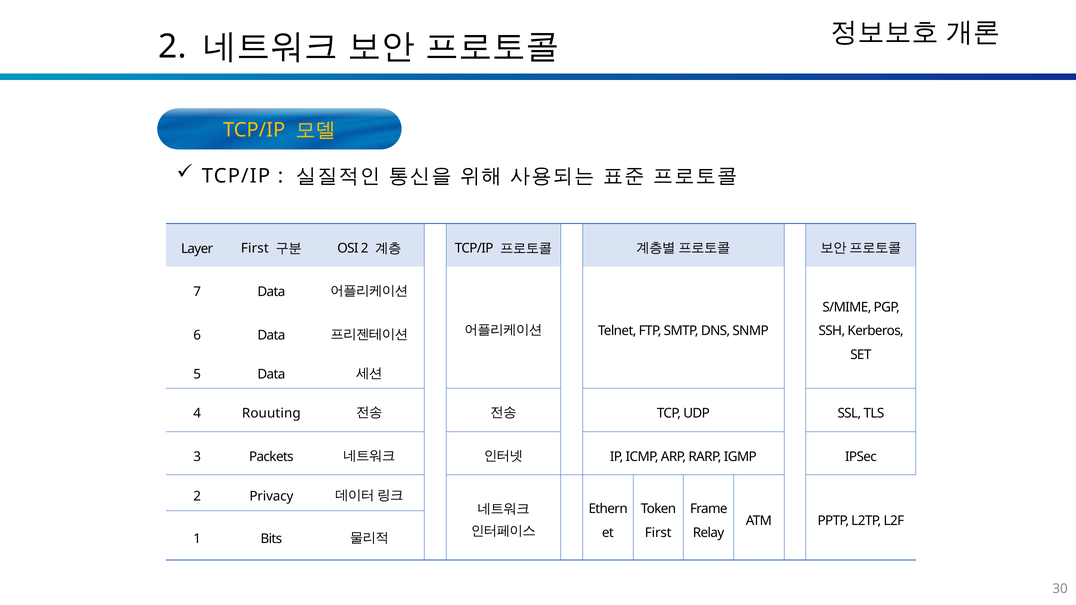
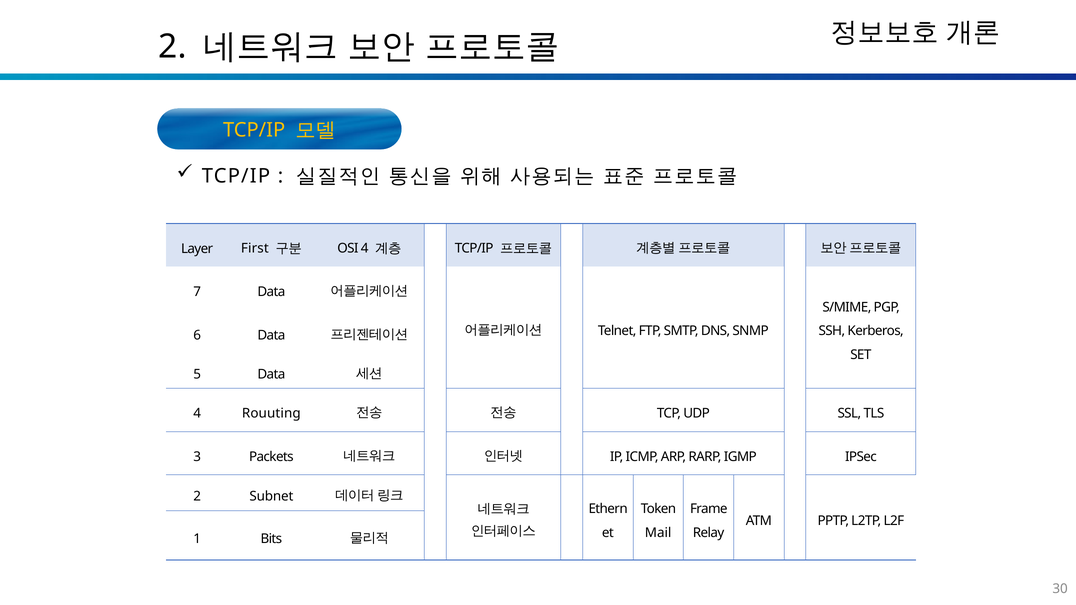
OSI 2: 2 -> 4 (365, 249)
Privacy: Privacy -> Subnet (271, 497)
First: First -> Mail (658, 533)
